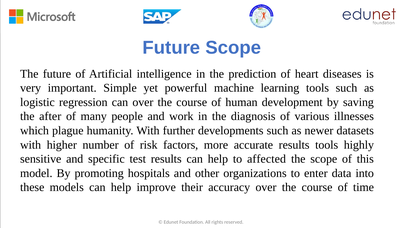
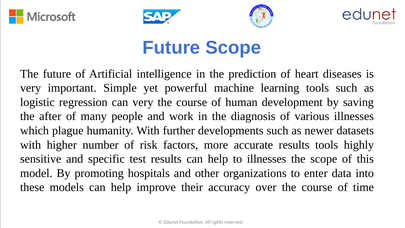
can over: over -> very (143, 102)
to affected: affected -> illnesses (267, 159)
